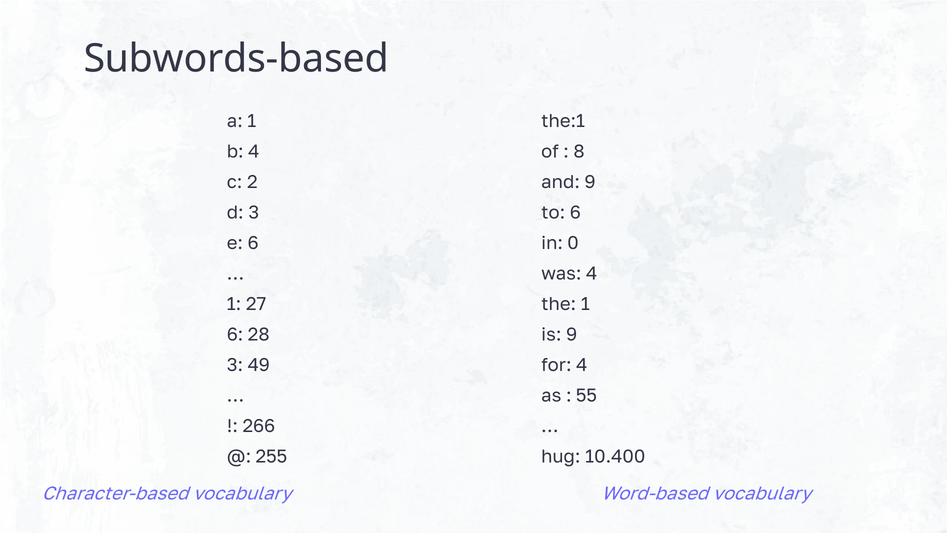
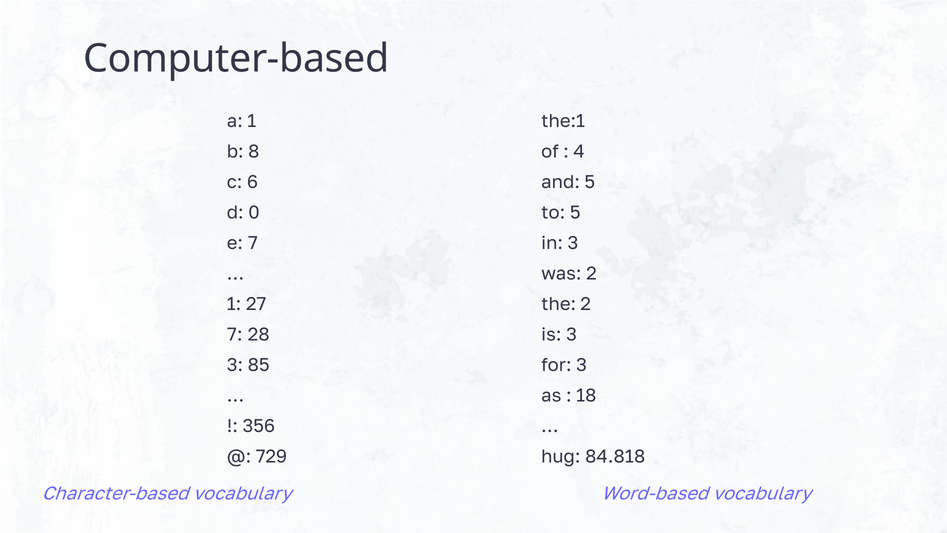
Subwords-based: Subwords-based -> Computer-based (236, 59)
b 4: 4 -> 8 (254, 152)
8: 8 -> 4 (579, 152)
2: 2 -> 6 (253, 182)
and 9: 9 -> 5 (590, 182)
d 3: 3 -> 0 (254, 213)
to 6: 6 -> 5 (575, 213)
e 6: 6 -> 7 (253, 243)
in 0: 0 -> 3 (573, 243)
was 4: 4 -> 2 (592, 274)
the 1: 1 -> 2 (586, 304)
6: 6 -> 7 (235, 335)
is 9: 9 -> 3 (572, 335)
49: 49 -> 85 (259, 365)
for 4: 4 -> 3 (582, 365)
55: 55 -> 18 (586, 396)
266: 266 -> 356 (259, 426)
255: 255 -> 729 (271, 457)
10.400: 10.400 -> 84.818 (615, 457)
